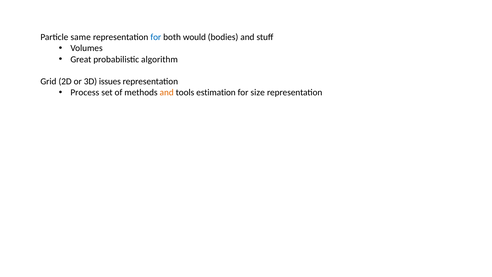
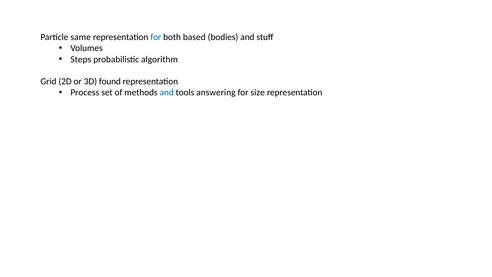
would: would -> based (194, 37)
Great: Great -> Steps (81, 59)
issues: issues -> found (110, 81)
and colour: orange -> blue (167, 92)
estimation: estimation -> answering (216, 92)
